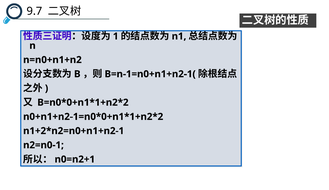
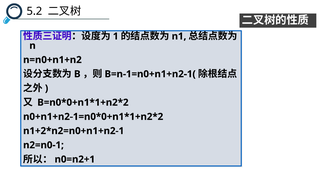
9.7: 9.7 -> 5.2 (34, 11)
